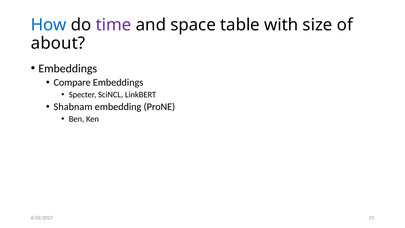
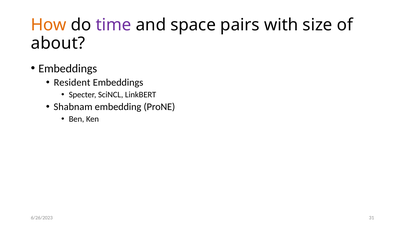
How colour: blue -> orange (49, 25)
table: table -> pairs (240, 25)
Compare: Compare -> Resident (72, 82)
